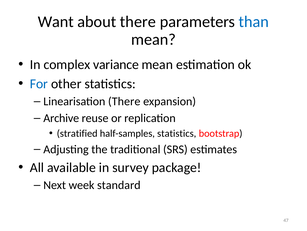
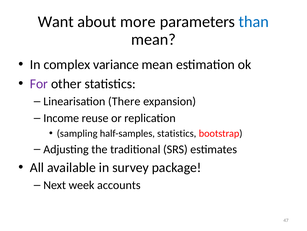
about there: there -> more (138, 22)
For colour: blue -> purple (39, 84)
Archive: Archive -> Income (61, 118)
stratified: stratified -> sampling (77, 133)
standard: standard -> accounts (119, 185)
